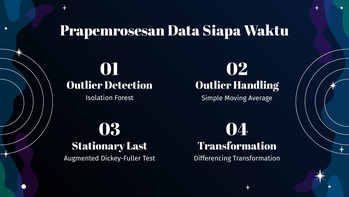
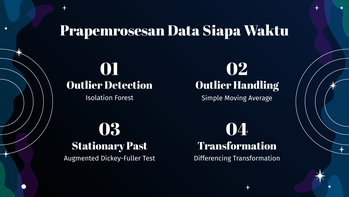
Last: Last -> Past (137, 146)
